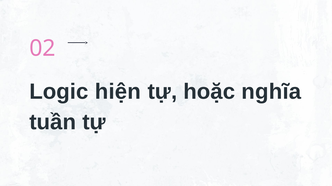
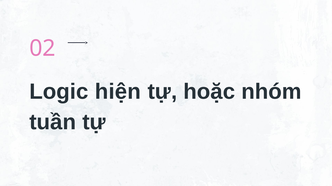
nghĩa: nghĩa -> nhóm (271, 92)
